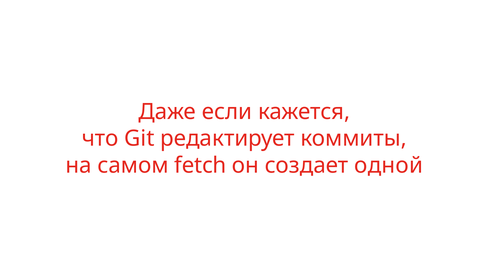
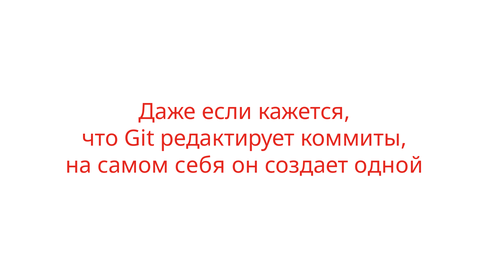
fetch: fetch -> себя (200, 165)
